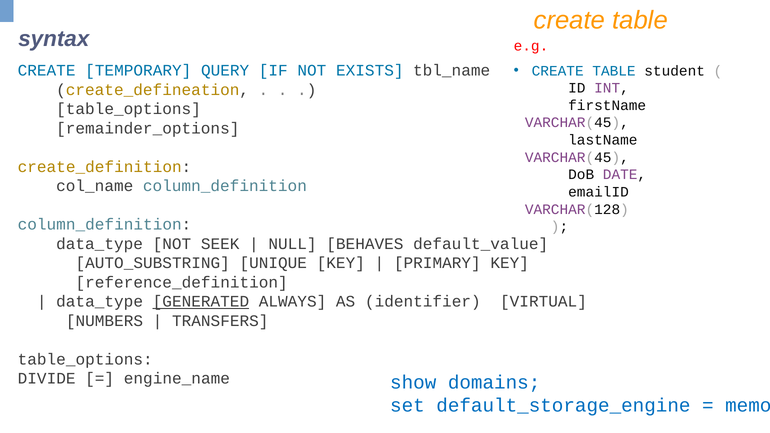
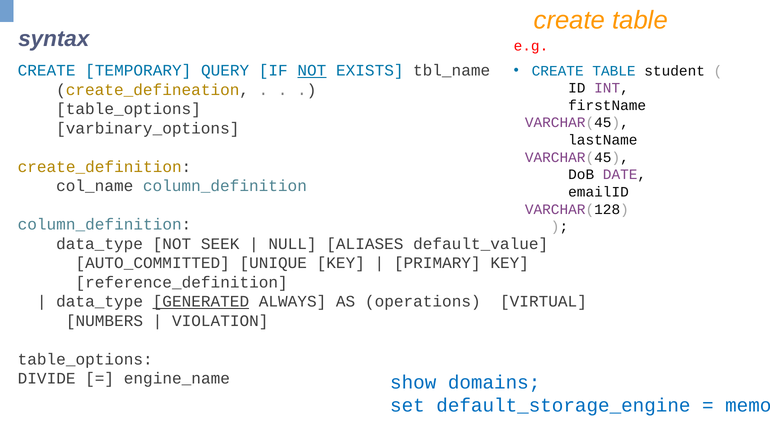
NOT underline: none -> present (312, 71)
remainder_options: remainder_options -> varbinary_options (148, 128)
BEHAVES: BEHAVES -> ALIASES (365, 244)
AUTO_SUBSTRING: AUTO_SUBSTRING -> AUTO_COMMITTED (153, 263)
identifier: identifier -> operations (423, 302)
TRANSFERS: TRANSFERS -> VIOLATION (220, 321)
